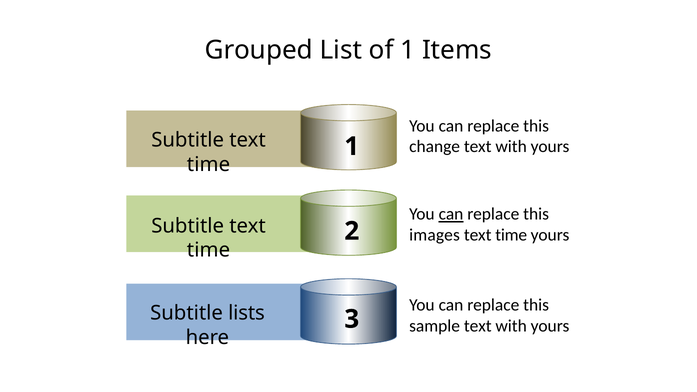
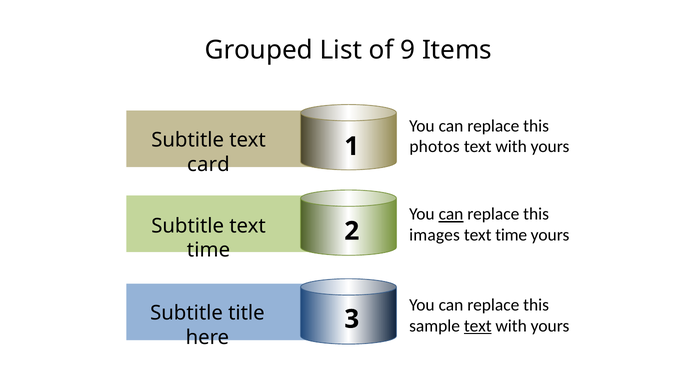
of 1: 1 -> 9 (408, 50)
change: change -> photos (435, 147)
time: time -> card (208, 164)
lists: lists -> title (246, 313)
text underline: none -> present (478, 326)
